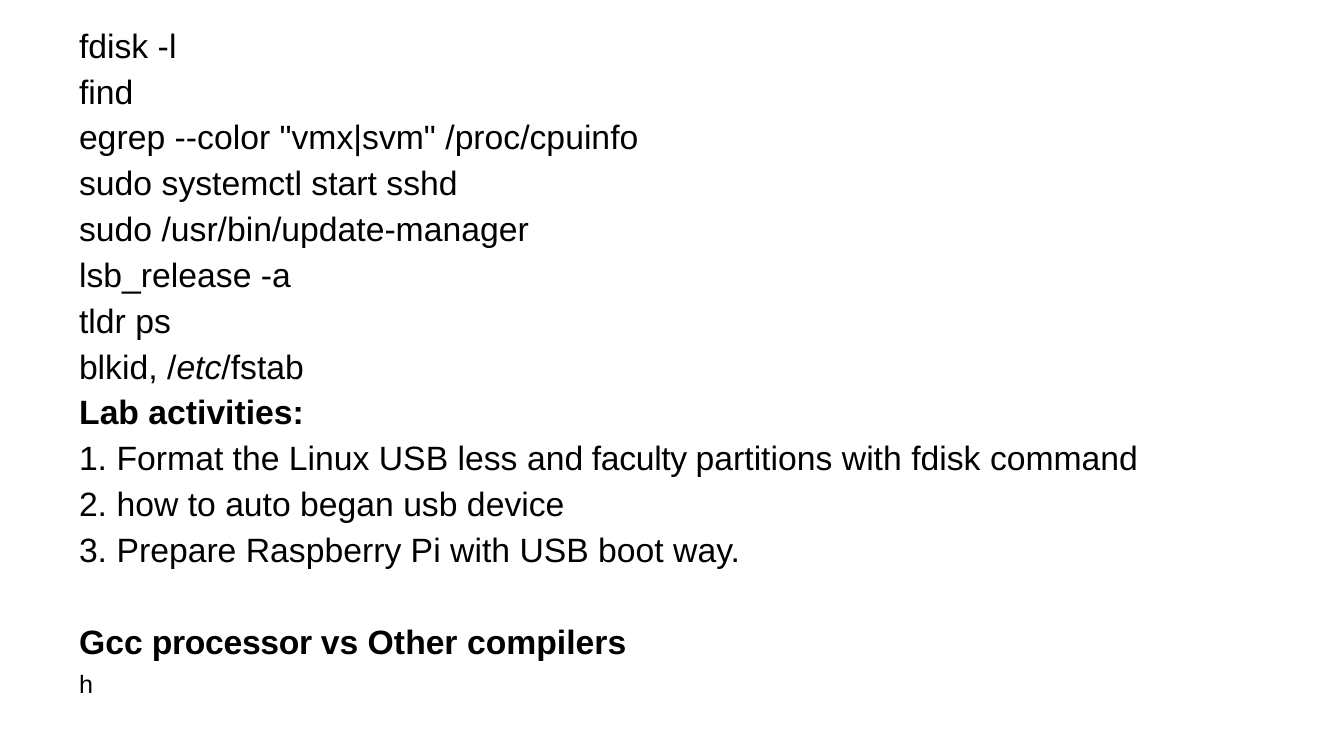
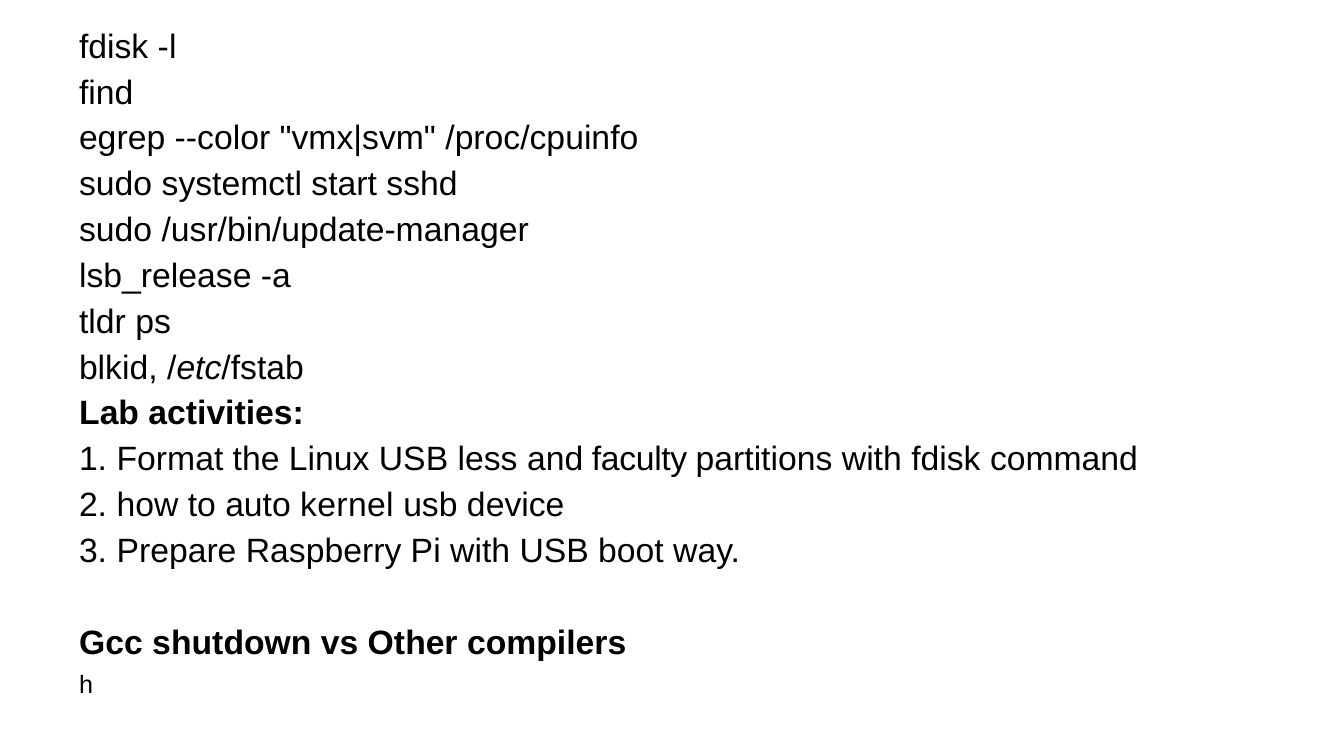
began: began -> kernel (347, 506)
processor: processor -> shutdown (232, 643)
